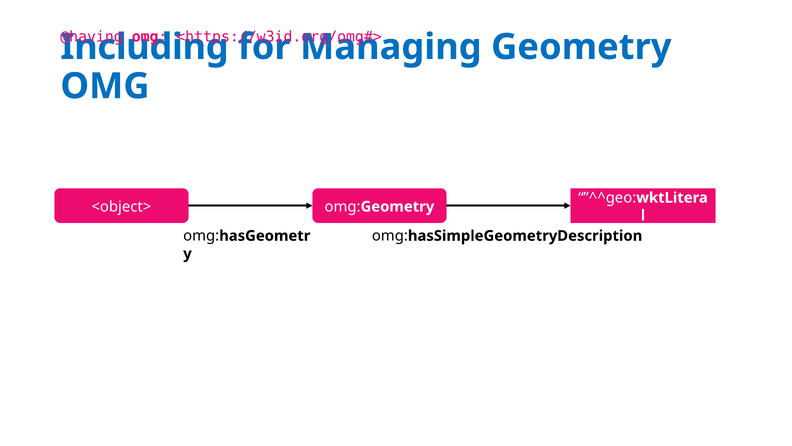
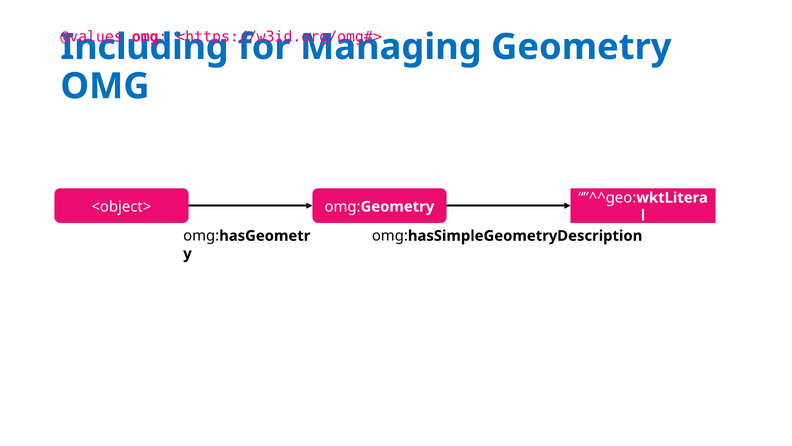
@having: @having -> @values (92, 37)
